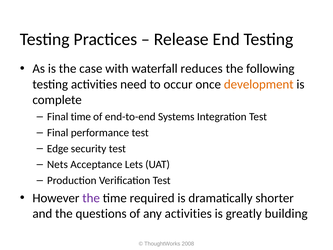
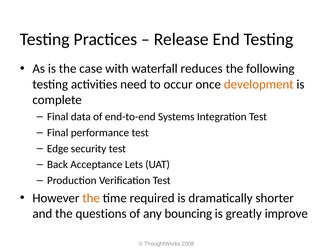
Final time: time -> data (81, 117)
Nets: Nets -> Back (57, 164)
the colour: purple -> orange (91, 198)
any activities: activities -> bouncing (188, 213)
building: building -> improve (286, 213)
